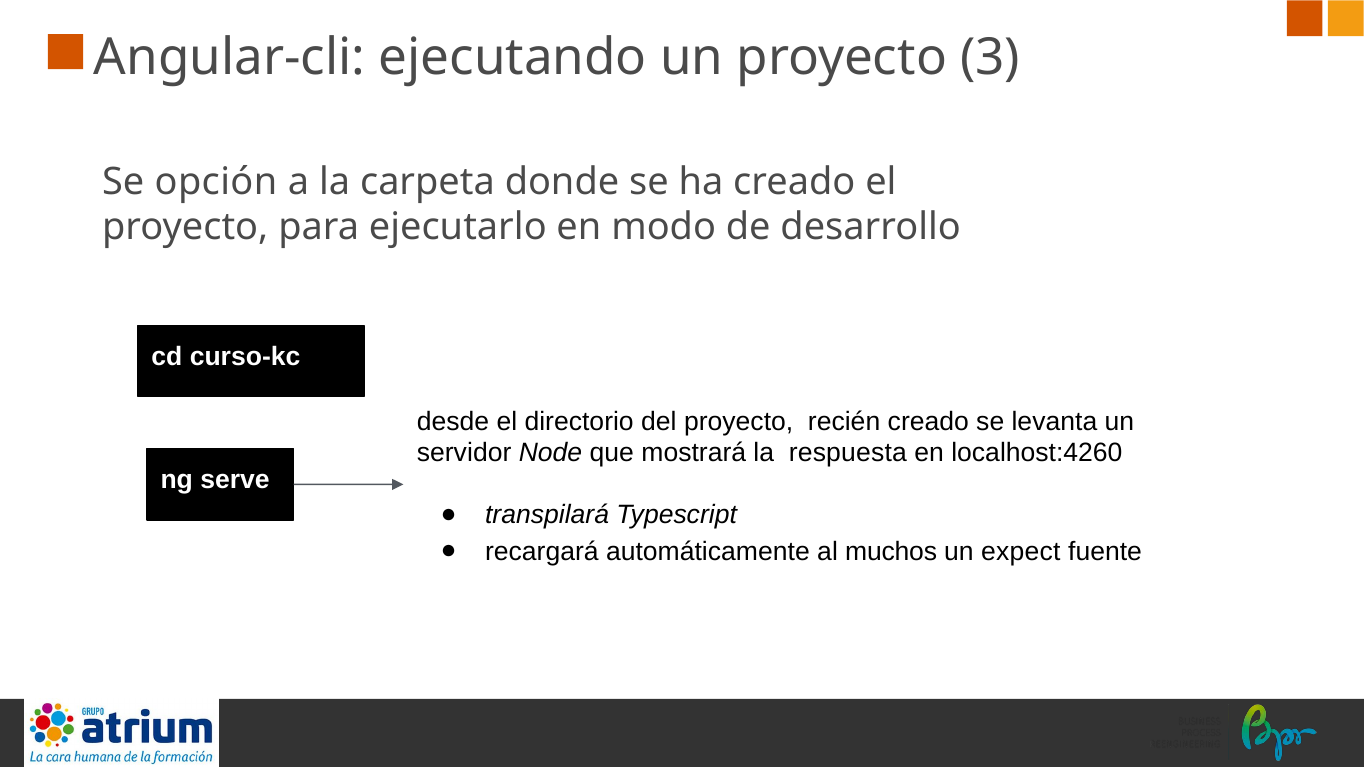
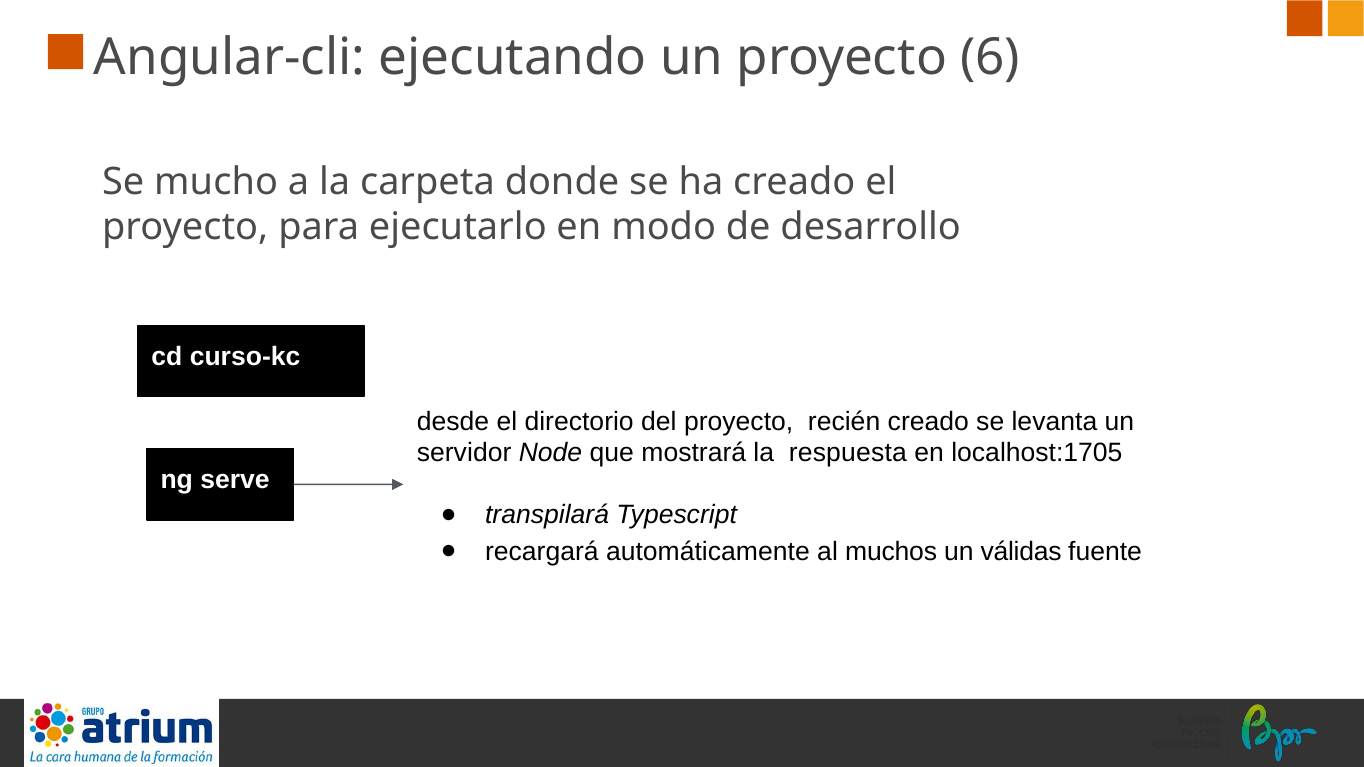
3: 3 -> 6 (990, 58)
opción: opción -> mucho (216, 182)
localhost:4260: localhost:4260 -> localhost:1705 (1037, 453)
expect: expect -> válidas (1021, 551)
